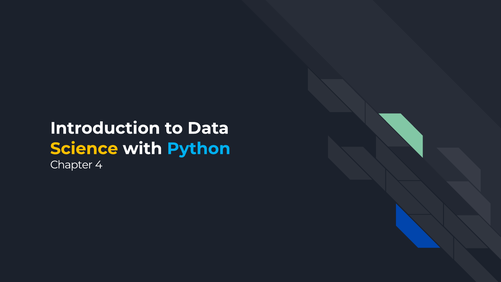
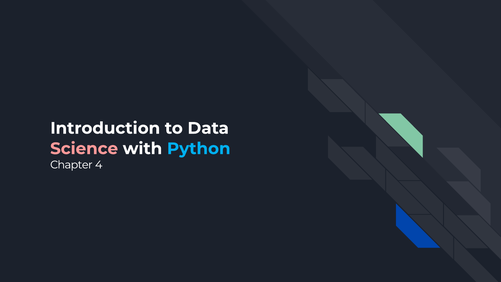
Science colour: yellow -> pink (84, 149)
